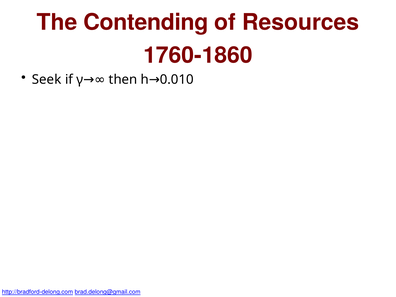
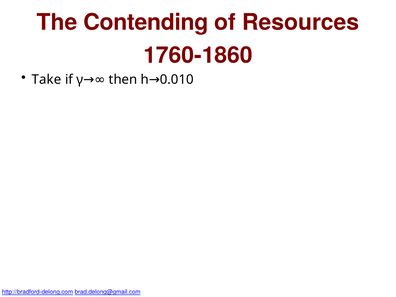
Seek: Seek -> Take (47, 80)
